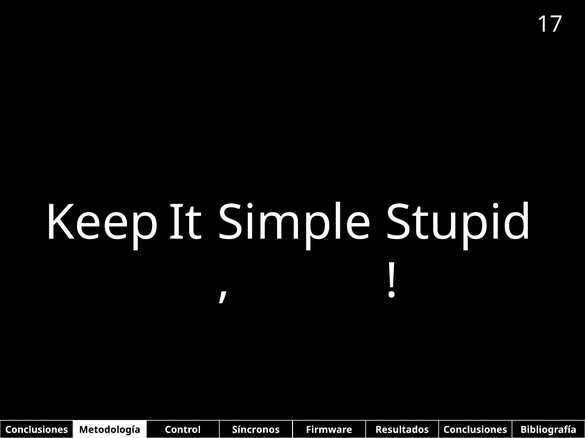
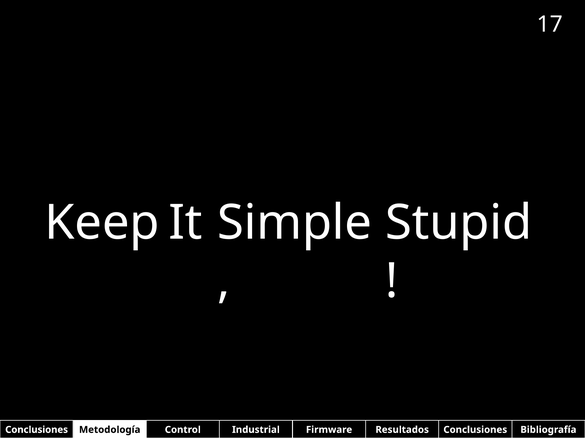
Síncronos: Síncronos -> Industrial (256, 430)
